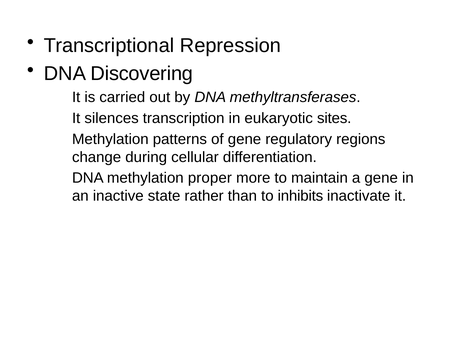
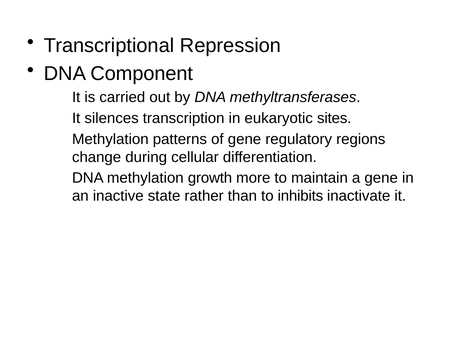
Discovering: Discovering -> Component (142, 74)
proper: proper -> growth (210, 178)
